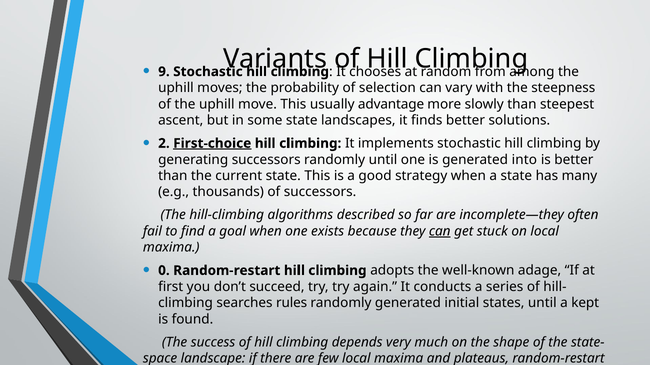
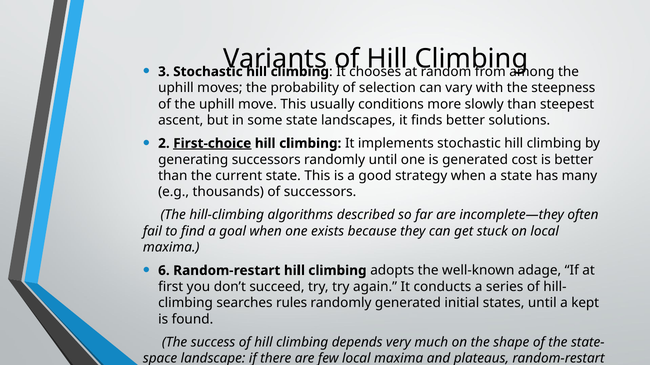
9: 9 -> 3 (164, 72)
advantage: advantage -> conditions (391, 104)
into: into -> cost (524, 160)
can underline: present -> none (440, 232)
0: 0 -> 6 (164, 271)
